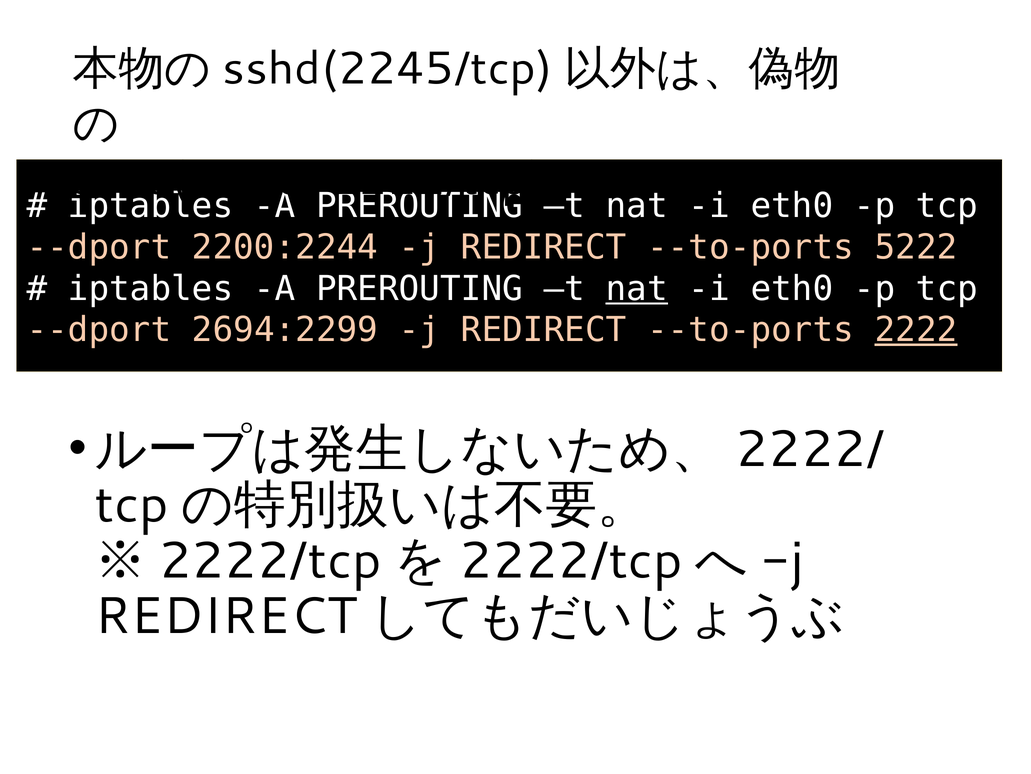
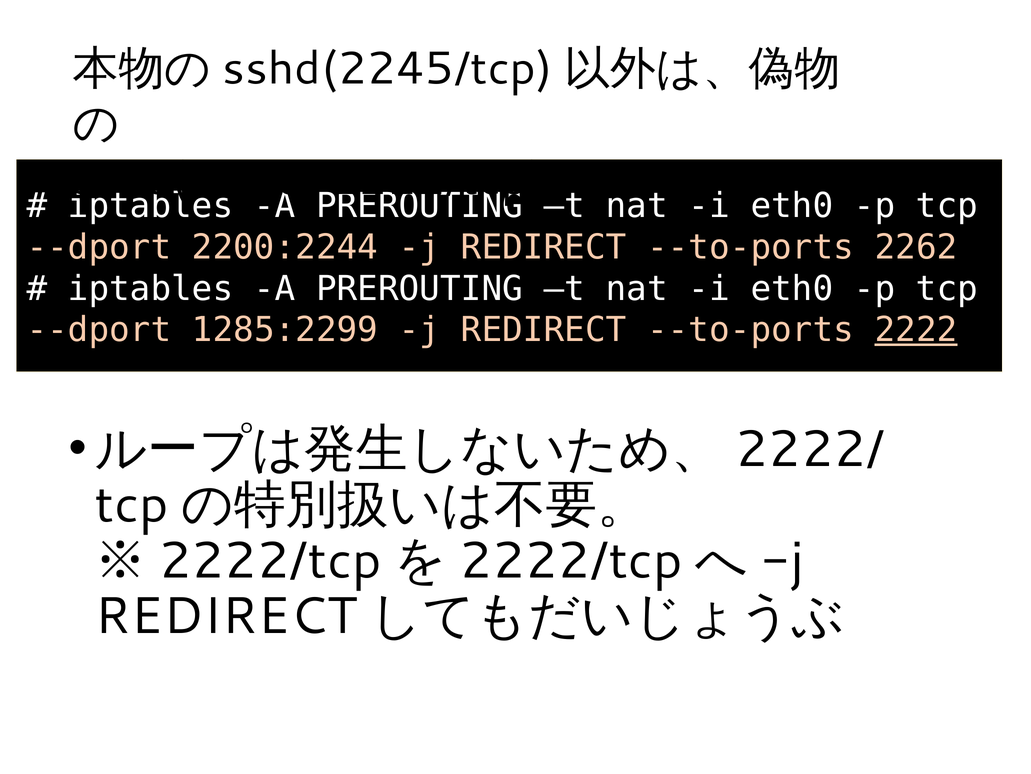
5222: 5222 -> 2262 (916, 247)
nat underline: present -> none (637, 288)
2694:2299: 2694:2299 -> 1285:2299 (285, 330)
